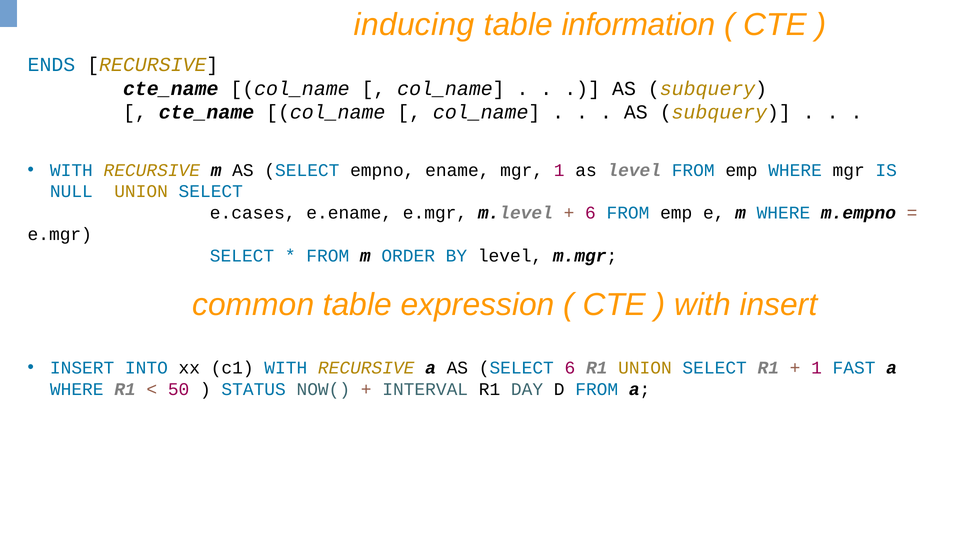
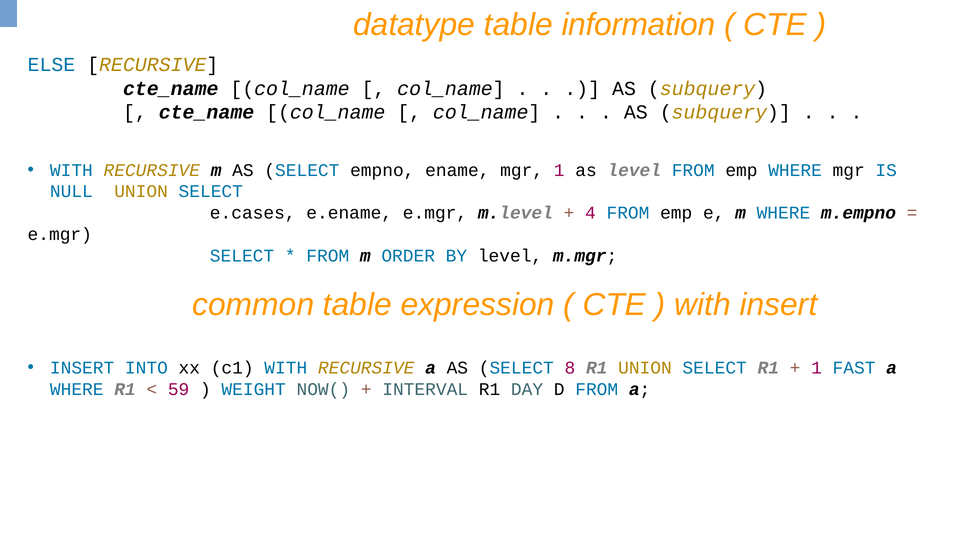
inducing: inducing -> datatype (414, 25)
ENDS: ENDS -> ELSE (51, 65)
6: 6 -> 4 (590, 213)
SELECT 6: 6 -> 8 (570, 368)
50: 50 -> 59 (179, 389)
STATUS: STATUS -> WEIGHT (254, 389)
